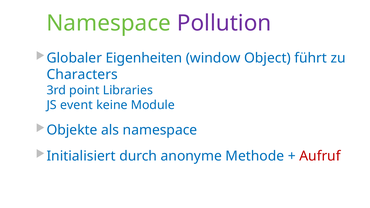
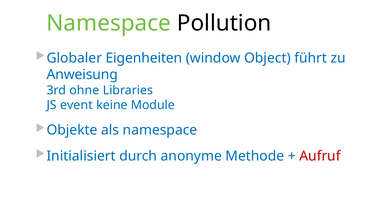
Pollution colour: purple -> black (224, 23)
Characters: Characters -> Anweisung (82, 75)
point: point -> ohne (84, 90)
